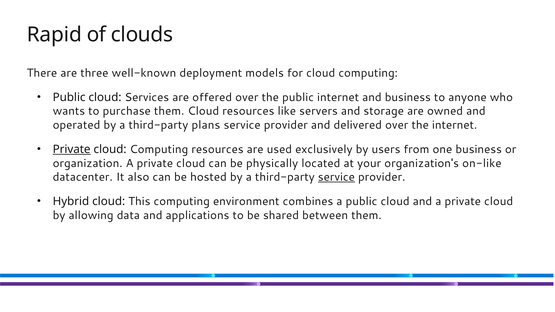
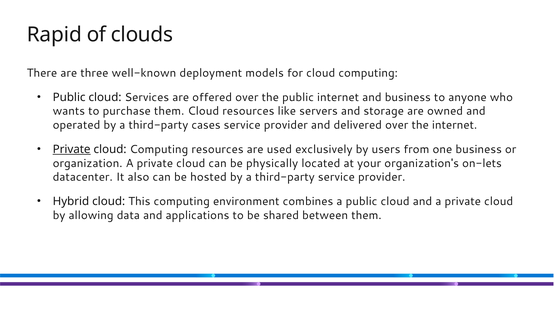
plans: plans -> cases (206, 125)
on-like: on-like -> on-lets (482, 163)
service underline: present -> none (336, 177)
